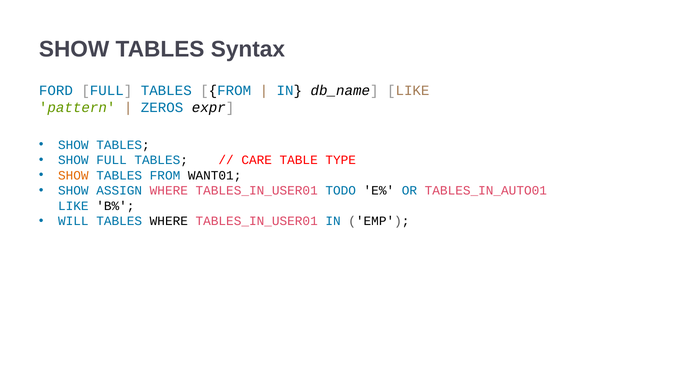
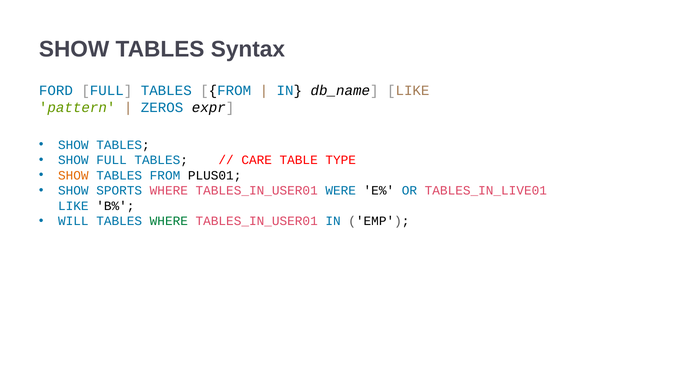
WANT01: WANT01 -> PLUS01 (215, 175)
ASSIGN: ASSIGN -> SPORTS (119, 191)
TODO: TODO -> WERE (341, 191)
TABLES_IN_AUTO01: TABLES_IN_AUTO01 -> TABLES_IN_LIVE01 (486, 191)
WHERE colour: black -> green (169, 221)
